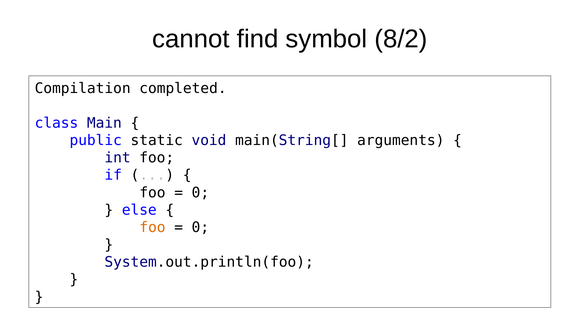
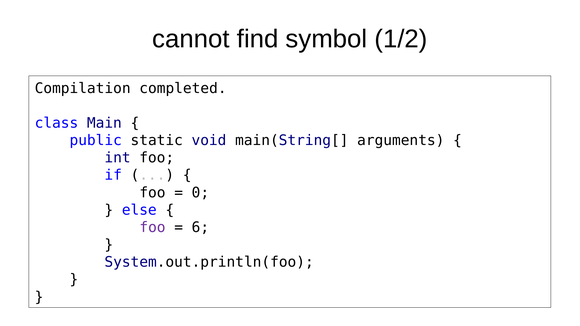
8/2: 8/2 -> 1/2 (401, 39)
foo colour: orange -> purple (152, 228)
0: 0 -> 6 (200, 228)
